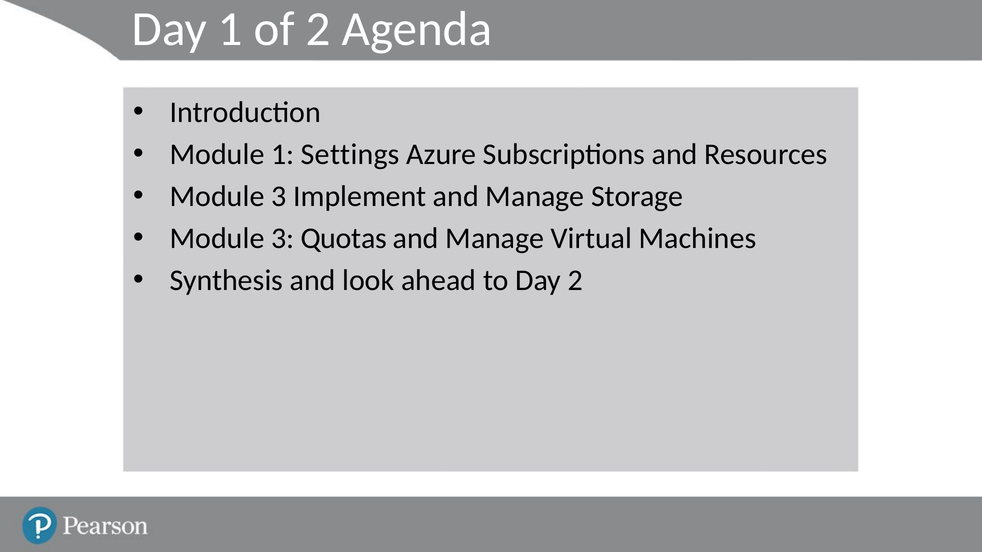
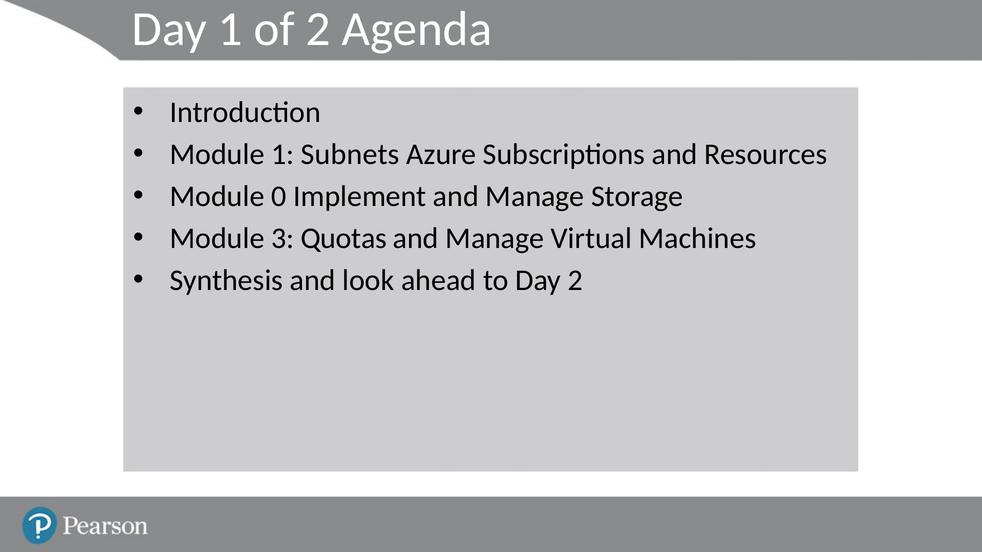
Settings: Settings -> Subnets (350, 154)
3: 3 -> 0 (279, 196)
